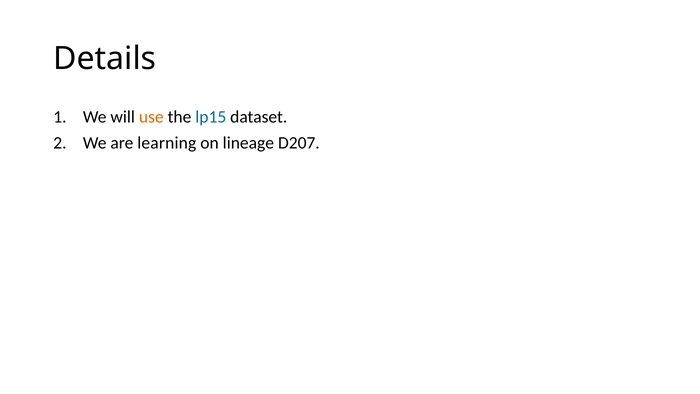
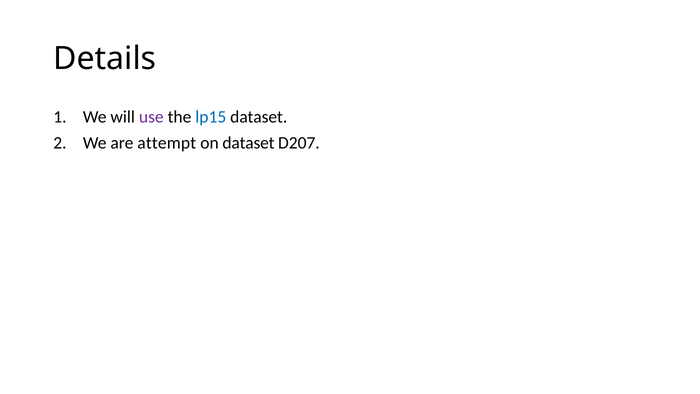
use colour: orange -> purple (151, 117)
learning: learning -> attempt (167, 143)
on lineage: lineage -> dataset (248, 143)
